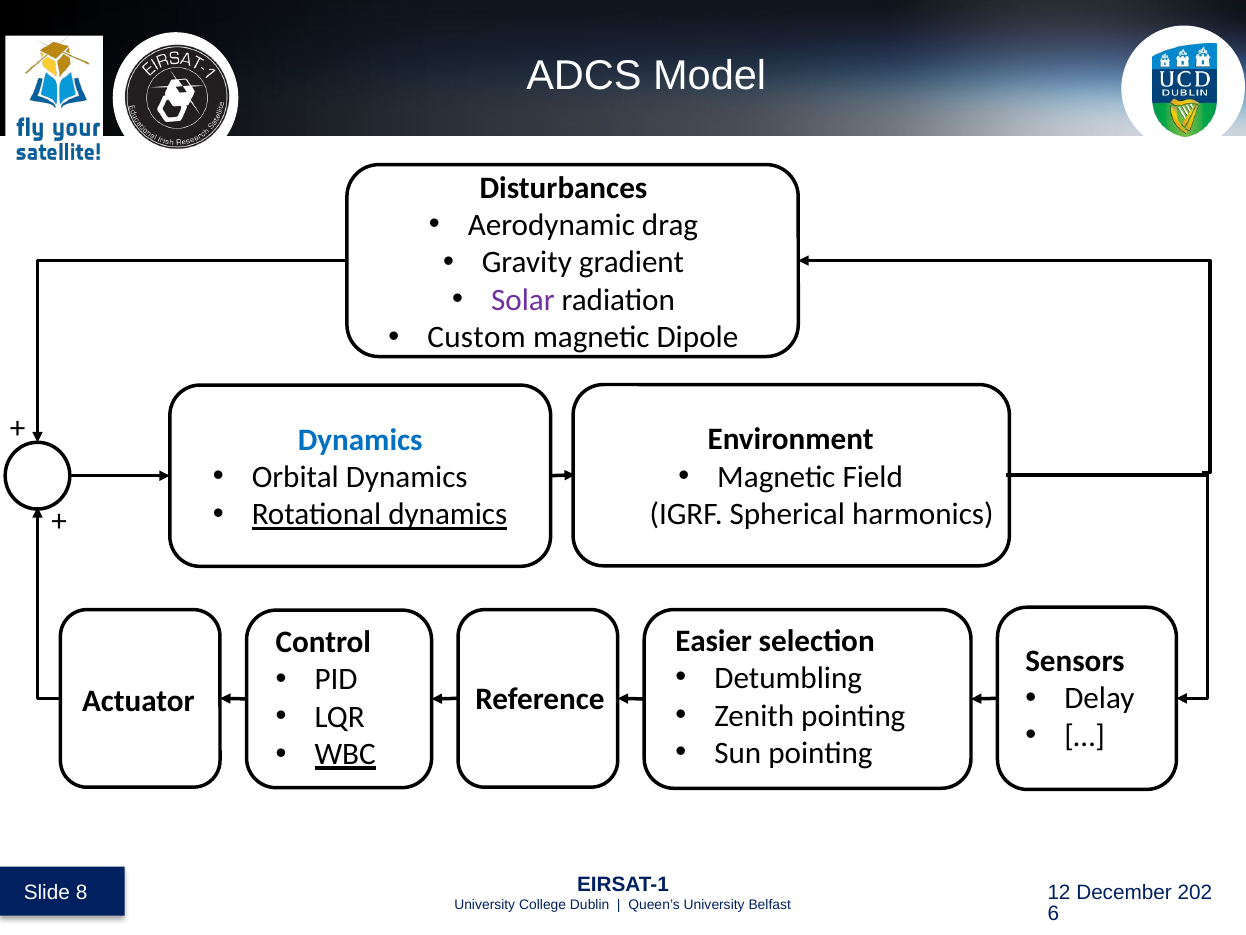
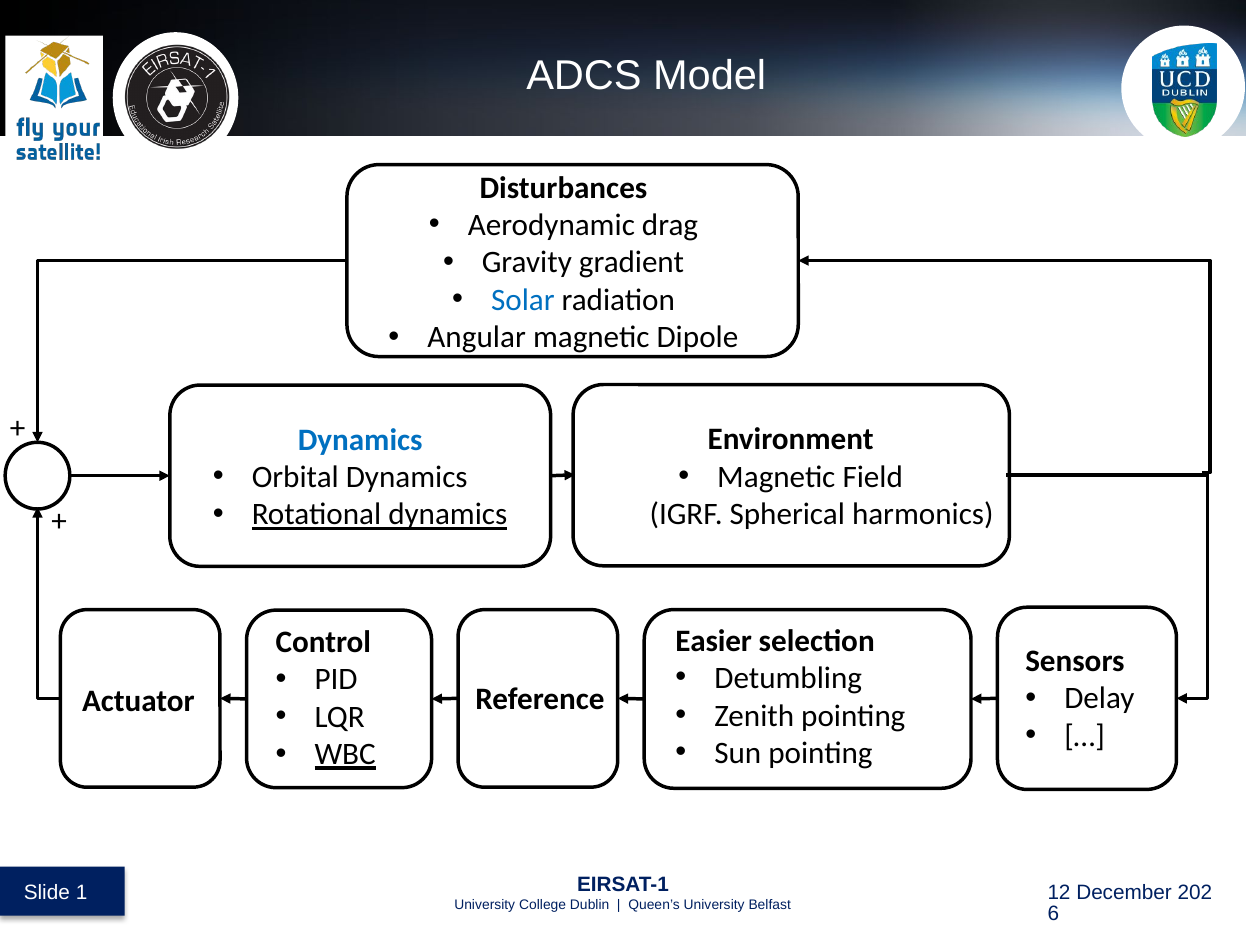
Solar colour: purple -> blue (523, 300)
Custom: Custom -> Angular (477, 337)
8: 8 -> 1 (82, 892)
